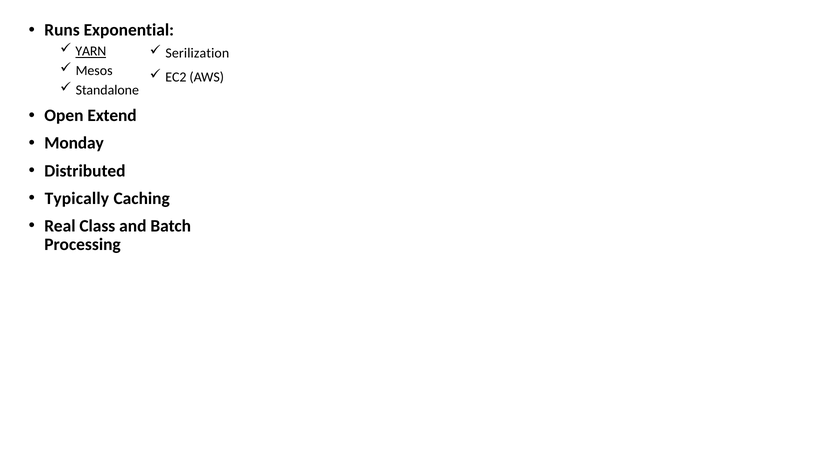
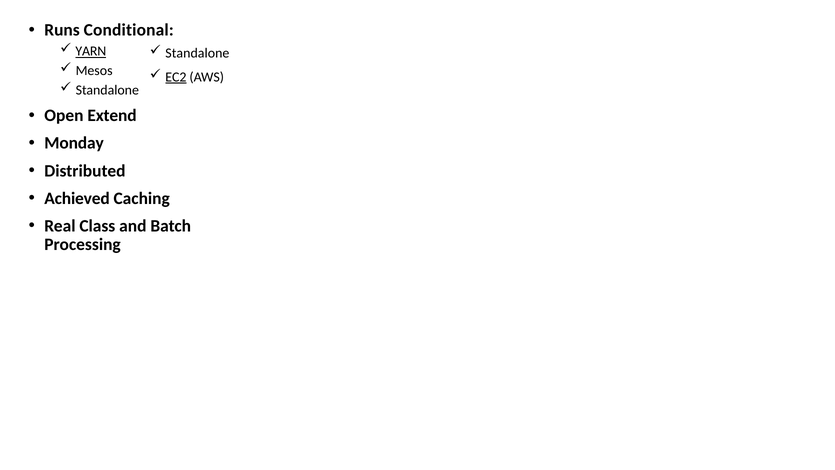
Exponential: Exponential -> Conditional (129, 30)
Serilization: Serilization -> Standalone (197, 53)
EC2 underline: none -> present (176, 77)
Typically: Typically -> Achieved (77, 198)
